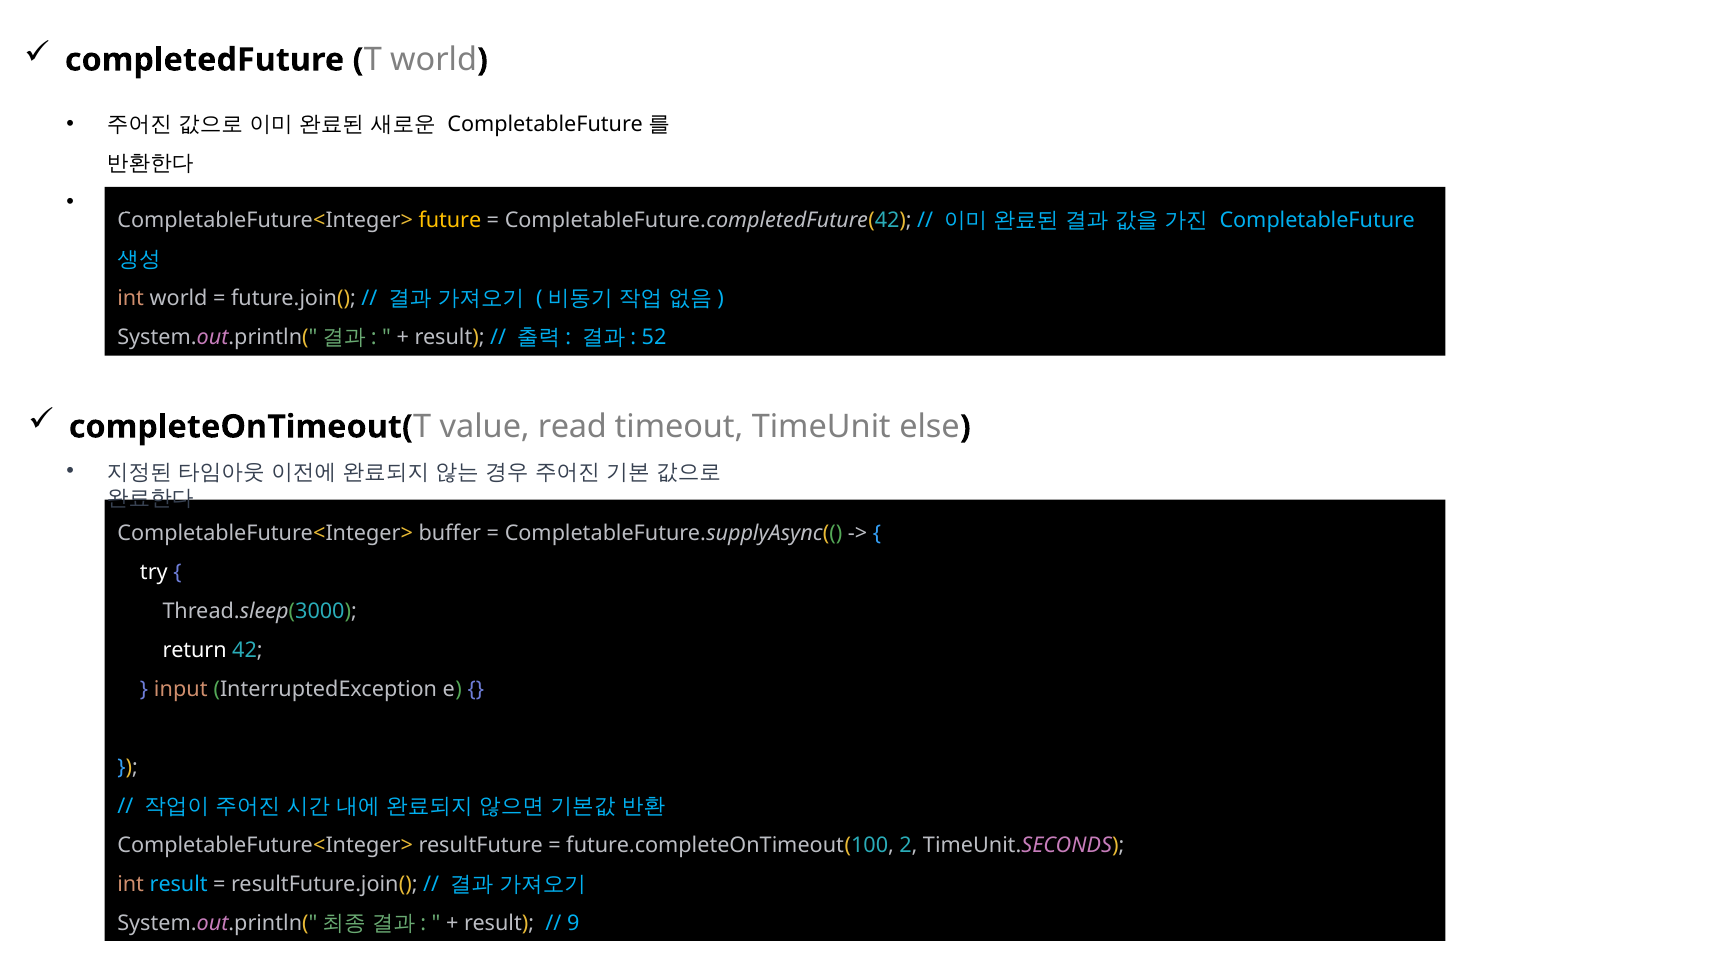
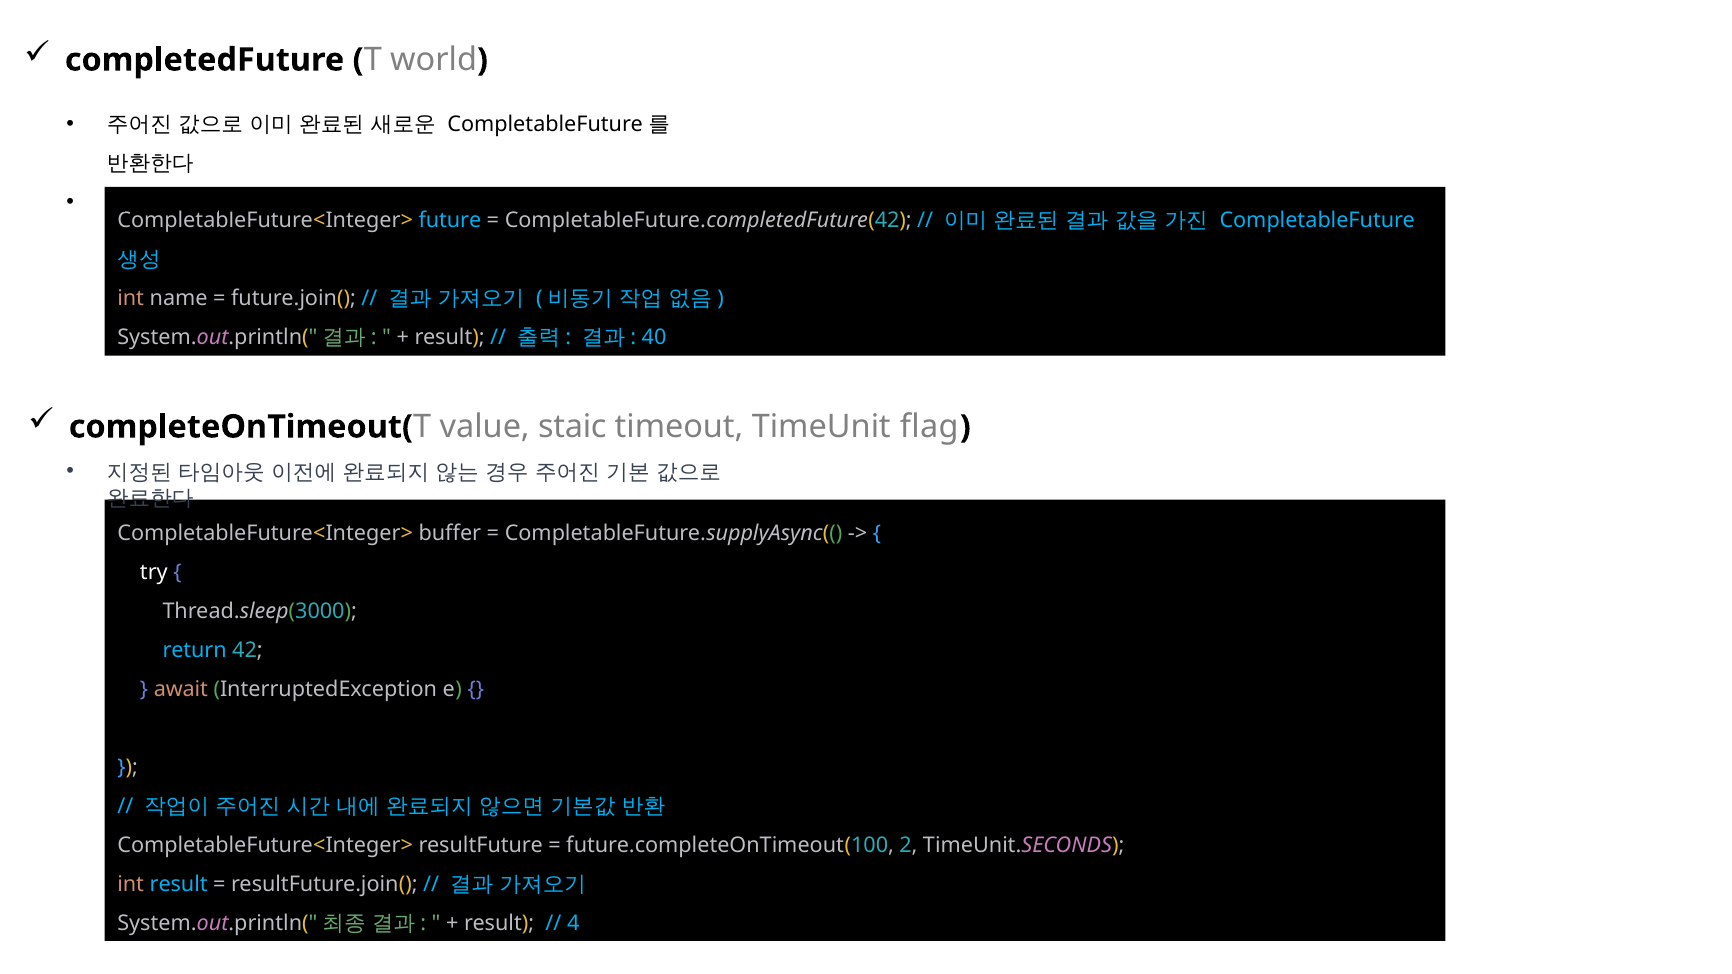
future colour: yellow -> light blue (450, 221)
int world: world -> name (179, 299)
52: 52 -> 40 (654, 338)
read: read -> staic (572, 427)
else: else -> flag (929, 427)
return colour: white -> light blue (195, 650)
input: input -> await (181, 689)
9: 9 -> 4 (573, 923)
